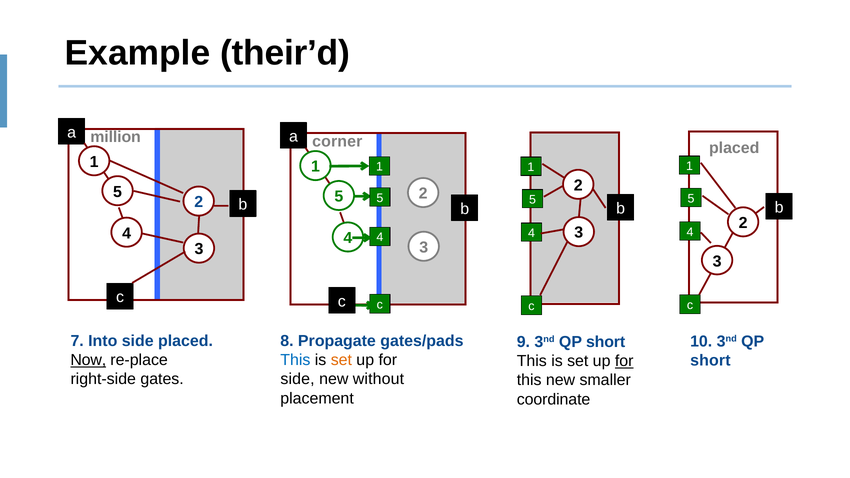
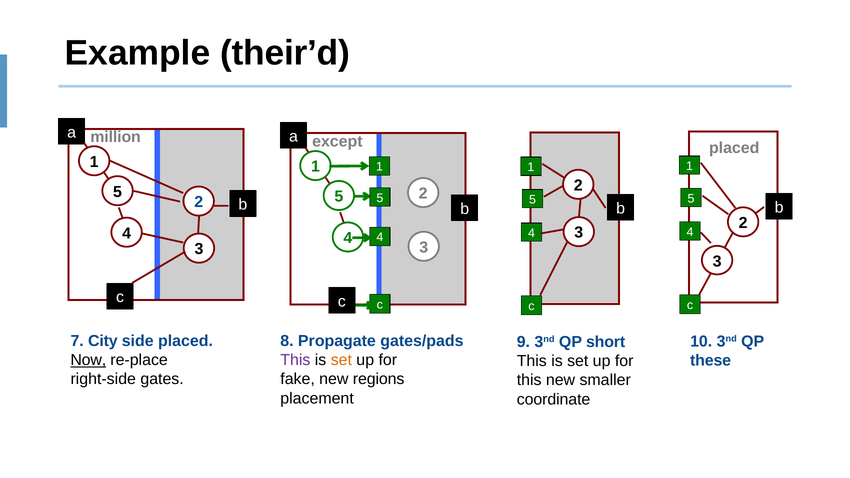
corner: corner -> except (337, 141)
Into: Into -> City (103, 341)
This colour: blue -> purple (295, 360)
short: short -> these (711, 361)
for underline: present -> none (624, 361)
side: side -> fake (298, 379)
without: without -> regions (379, 379)
